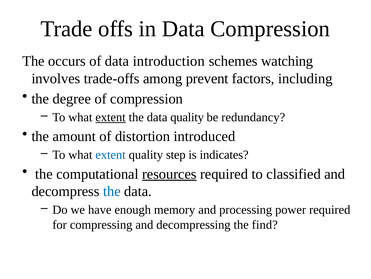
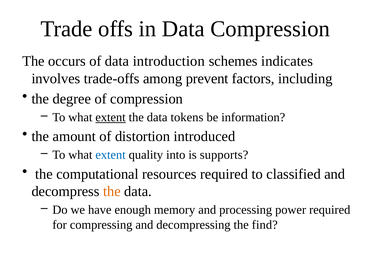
watching: watching -> indicates (287, 61)
data quality: quality -> tokens (187, 117)
redundancy: redundancy -> information (253, 117)
step: step -> into (176, 154)
indicates: indicates -> supports (224, 154)
resources underline: present -> none (169, 174)
the colour: blue -> orange (112, 191)
